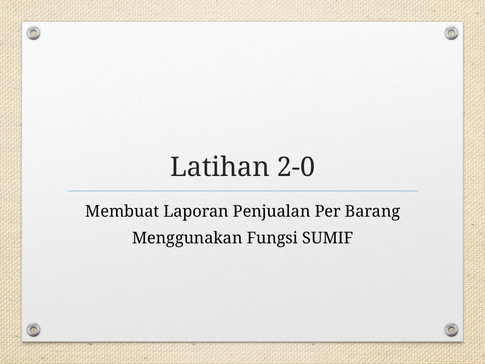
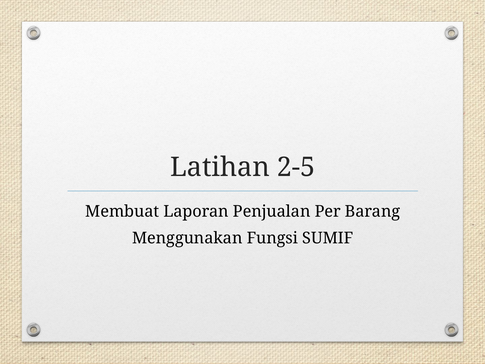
2-0: 2-0 -> 2-5 (296, 167)
